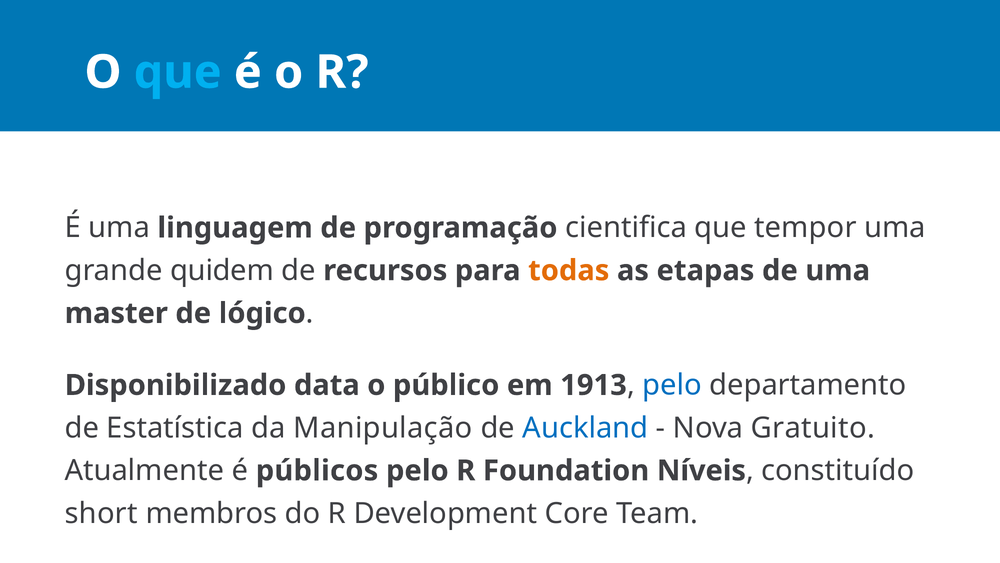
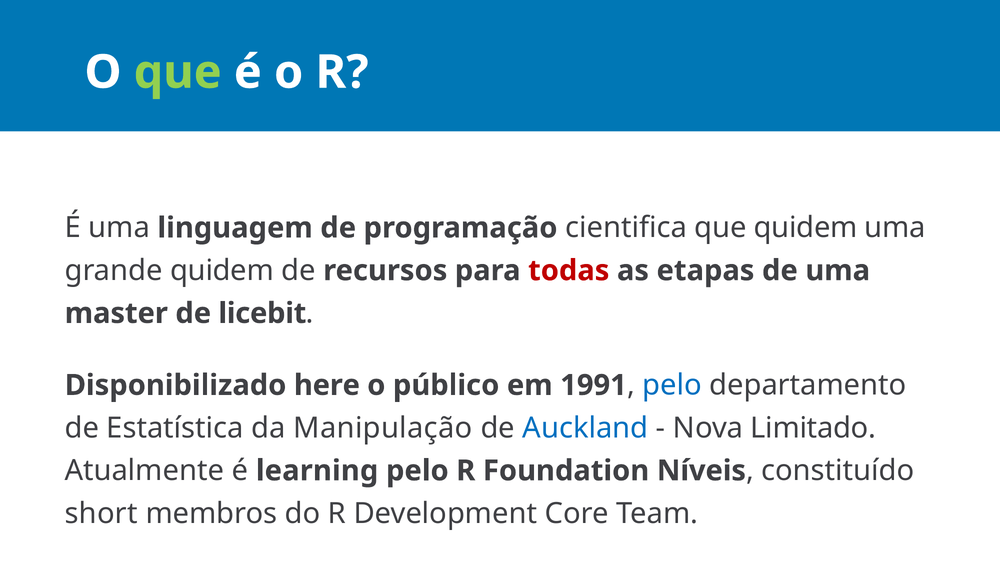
que colour: light blue -> light green (178, 72)
que tempor: tempor -> quidem (806, 228)
todas colour: orange -> red (569, 270)
lógico: lógico -> licebit (262, 313)
data: data -> here (327, 385)
1913: 1913 -> 1991 (594, 385)
Gratuito: Gratuito -> Limitado (813, 428)
públicos: públicos -> learning (317, 470)
